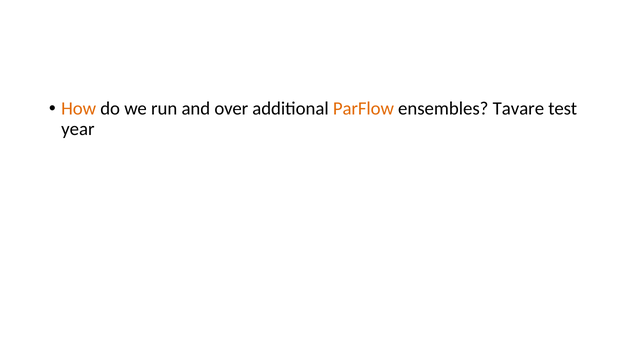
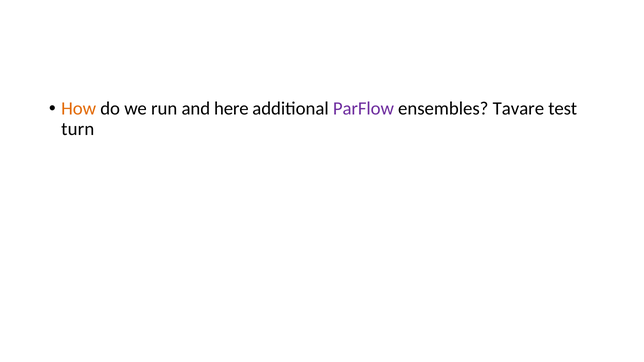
over: over -> here (231, 109)
ParFlow colour: orange -> purple (363, 109)
year: year -> turn (78, 129)
